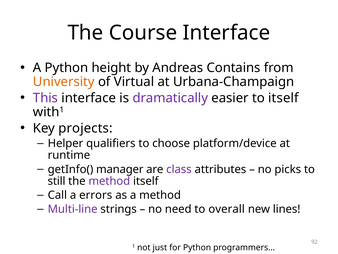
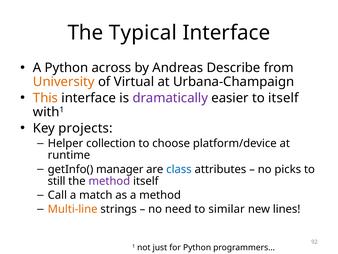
Course: Course -> Typical (143, 33)
height: height -> across (111, 68)
Contains: Contains -> Describe (234, 68)
This colour: purple -> orange (46, 98)
qualifiers: qualifiers -> collection (111, 143)
class colour: purple -> blue (179, 169)
errors: errors -> match (96, 195)
Multi-line colour: purple -> orange (73, 209)
overall: overall -> similar (227, 209)
